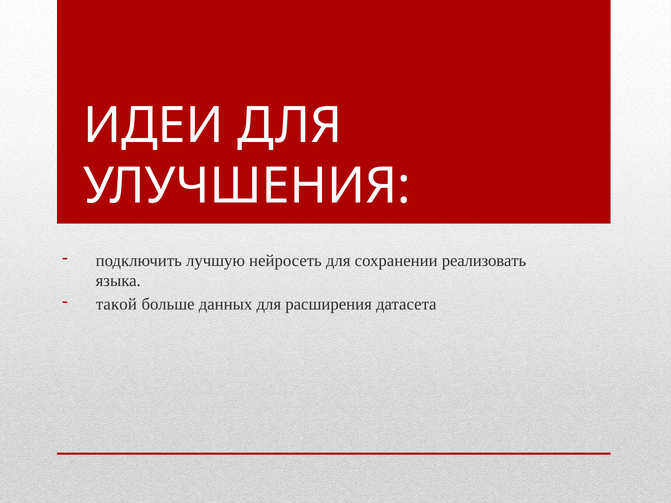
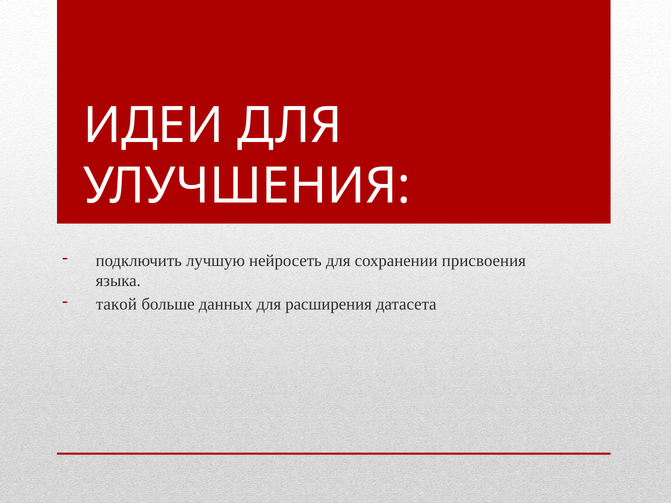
реализовать: реализовать -> присвоения (484, 261)
